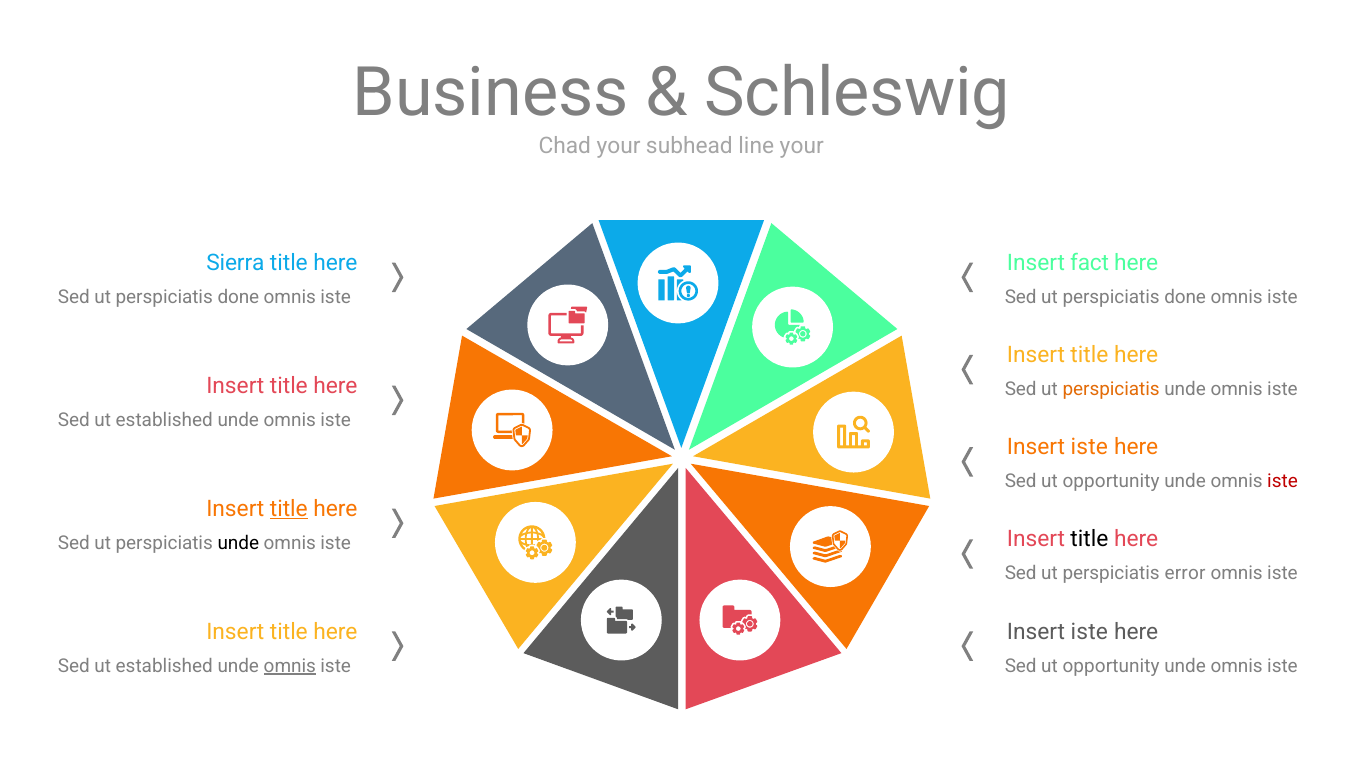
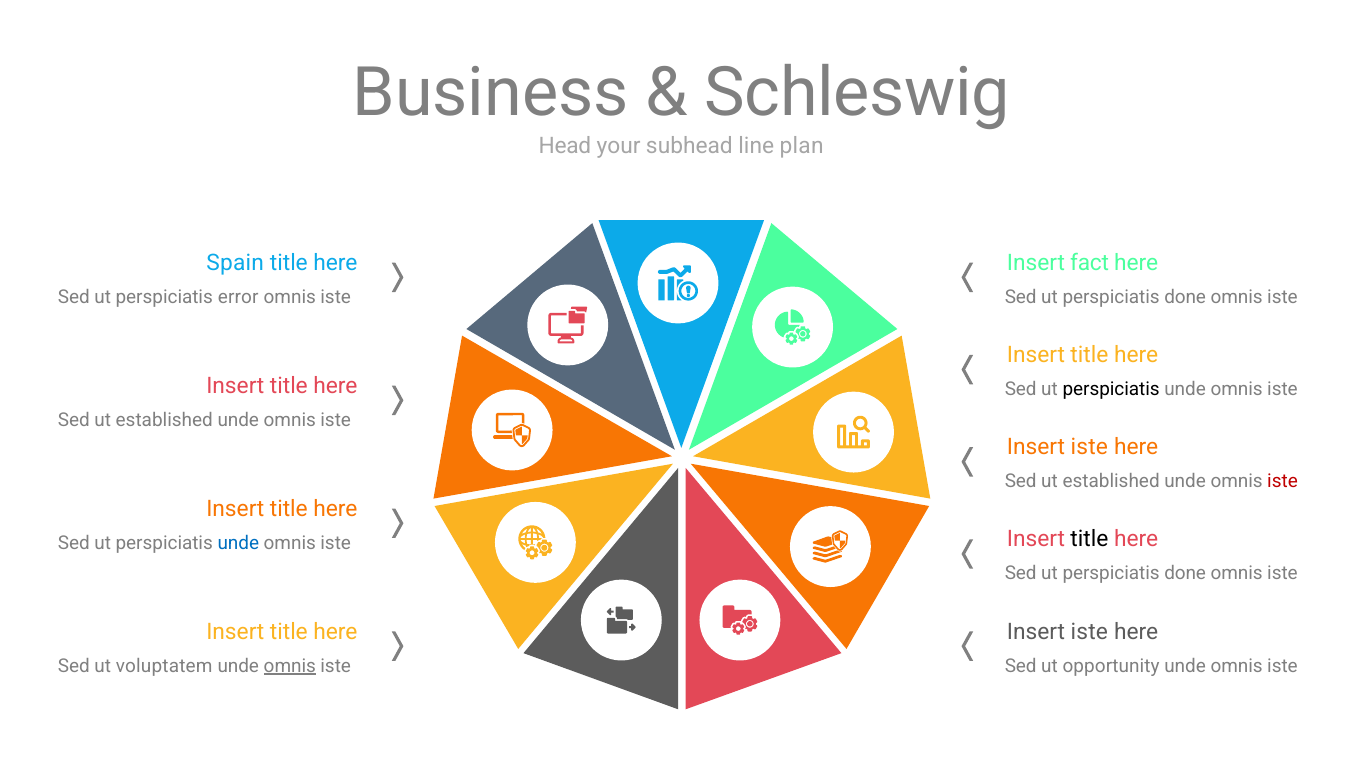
Chad: Chad -> Head (565, 146)
line your: your -> plan (802, 146)
Sierra: Sierra -> Spain (235, 263)
done: done -> error (238, 297)
perspiciatis colour: orange -> black (1111, 389)
opportunity: opportunity -> established (1111, 481)
title underline: present -> none (289, 509)
unde colour: black -> blue (238, 543)
error: error -> done (1185, 573)
established: established -> voluptatem (164, 666)
